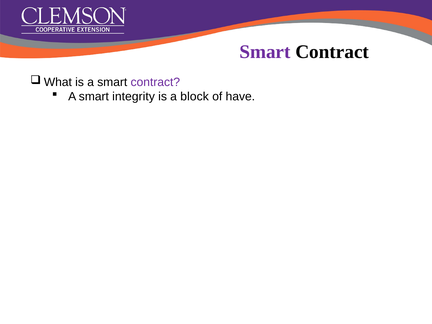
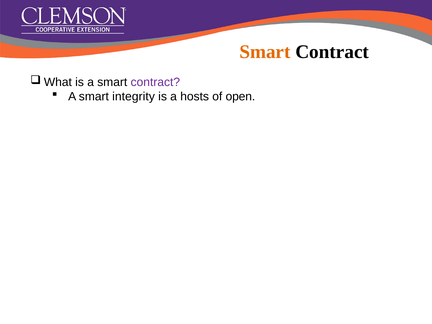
Smart colour: purple -> orange (265, 52)
block: block -> hosts (195, 97)
have: have -> open (240, 97)
